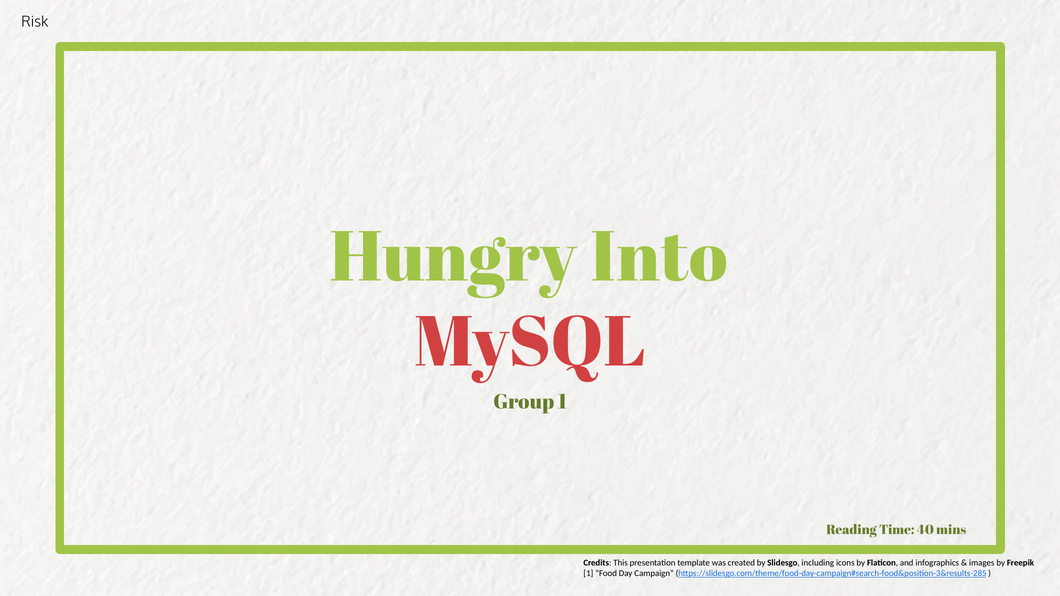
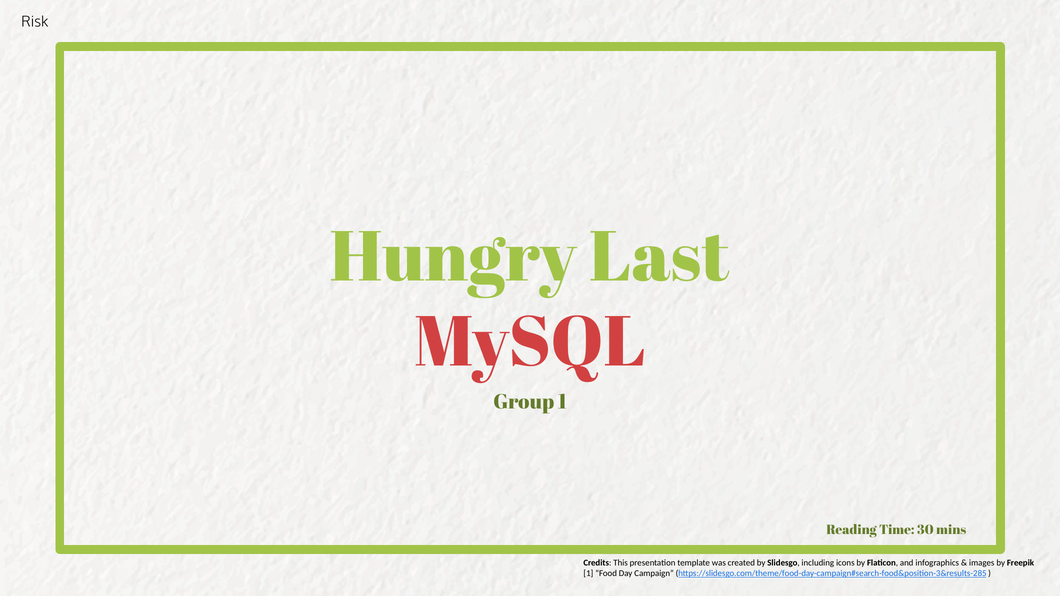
Into: Into -> Last (659, 258)
40: 40 -> 30 (925, 530)
